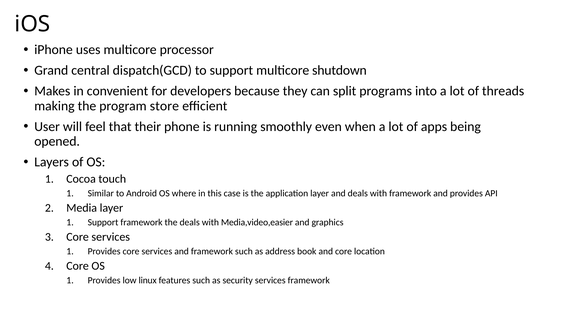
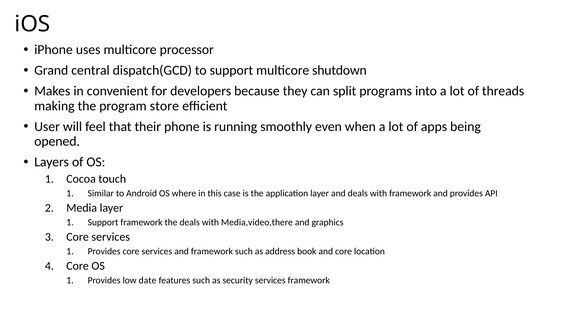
Media,video,easier: Media,video,easier -> Media,video,there (257, 222)
linux: linux -> date (148, 280)
